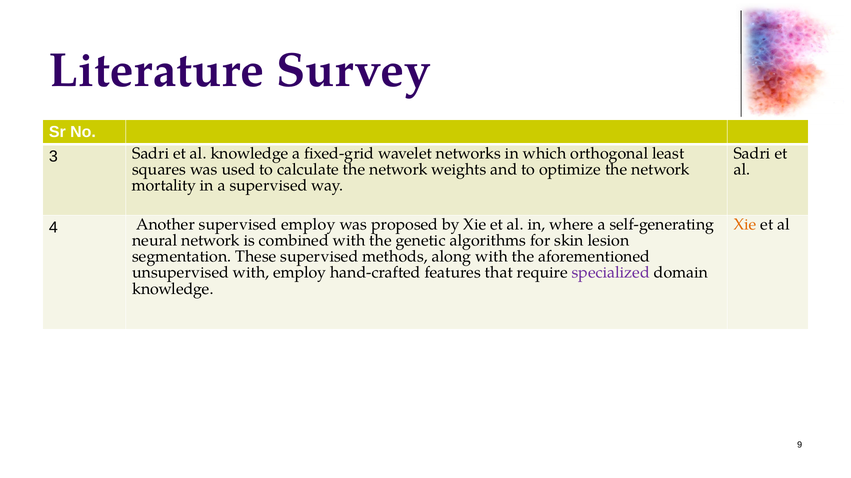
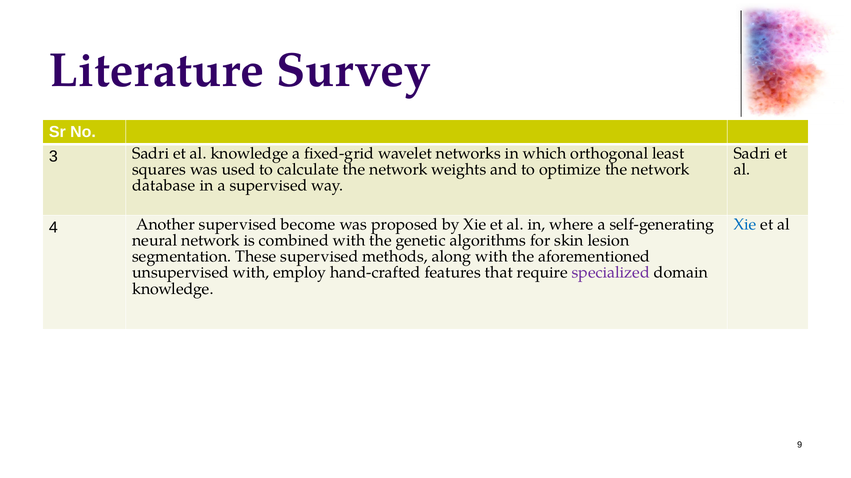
mortality: mortality -> database (164, 186)
supervised employ: employ -> become (308, 225)
Xie colour: orange -> blue (745, 225)
